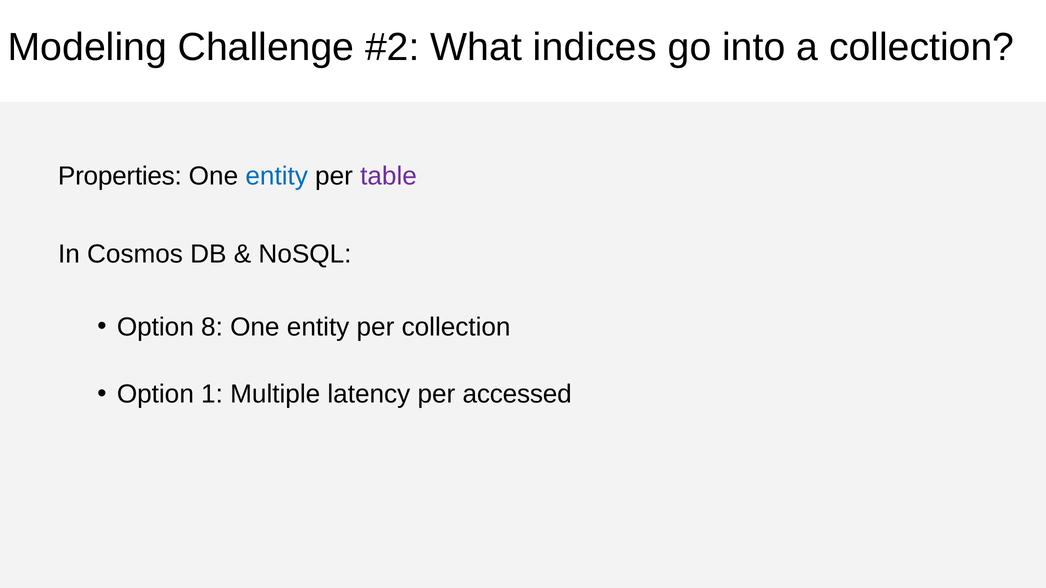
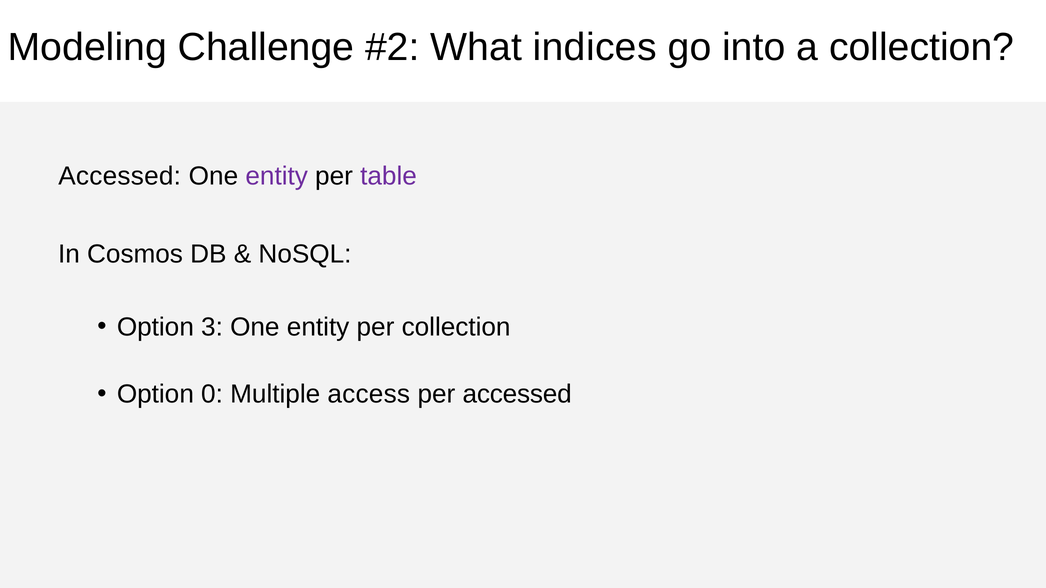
Properties: Properties -> Accessed (120, 176)
entity colour: blue -> purple (277, 176)
8: 8 -> 3 (212, 327)
1: 1 -> 0 (212, 394)
latency: latency -> access (369, 394)
